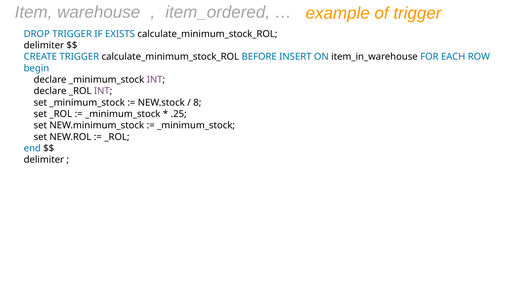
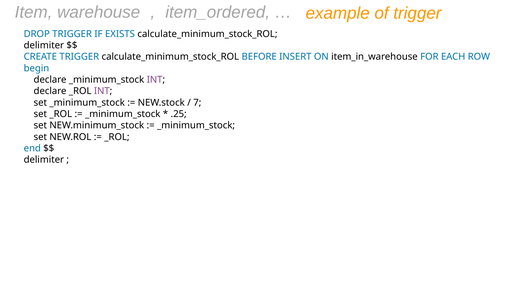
8: 8 -> 7 (197, 103)
